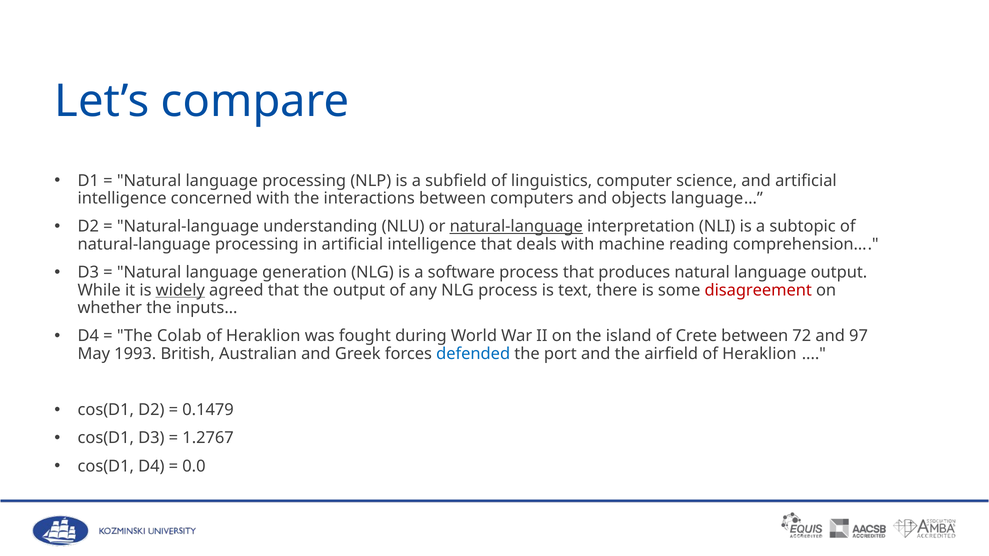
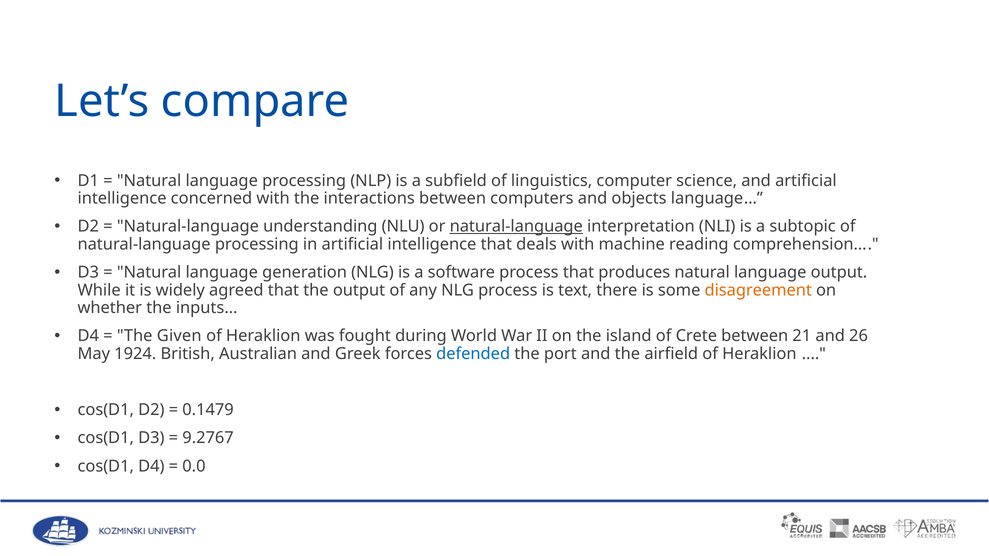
widely underline: present -> none (180, 290)
disagreement colour: red -> orange (758, 290)
Colab: Colab -> Given (179, 336)
72: 72 -> 21 (802, 336)
97: 97 -> 26 (859, 336)
1993: 1993 -> 1924 (135, 354)
1.2767: 1.2767 -> 9.2767 (208, 438)
